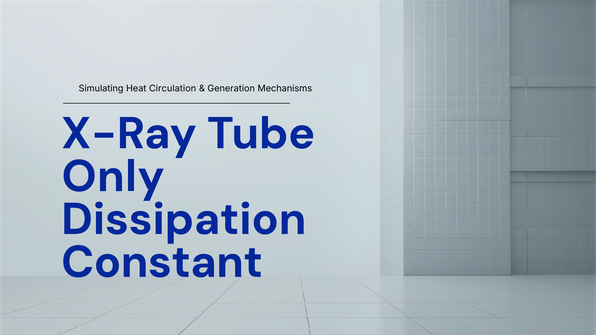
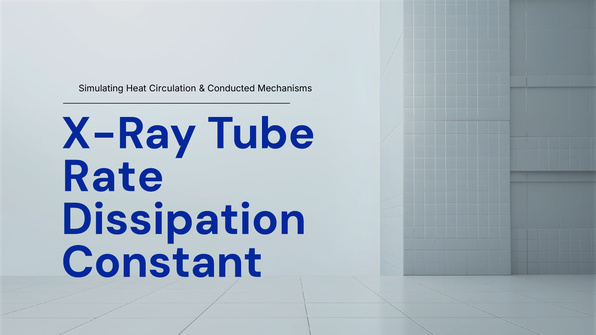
Generation: Generation -> Conducted (231, 89)
Only: Only -> Rate (113, 176)
